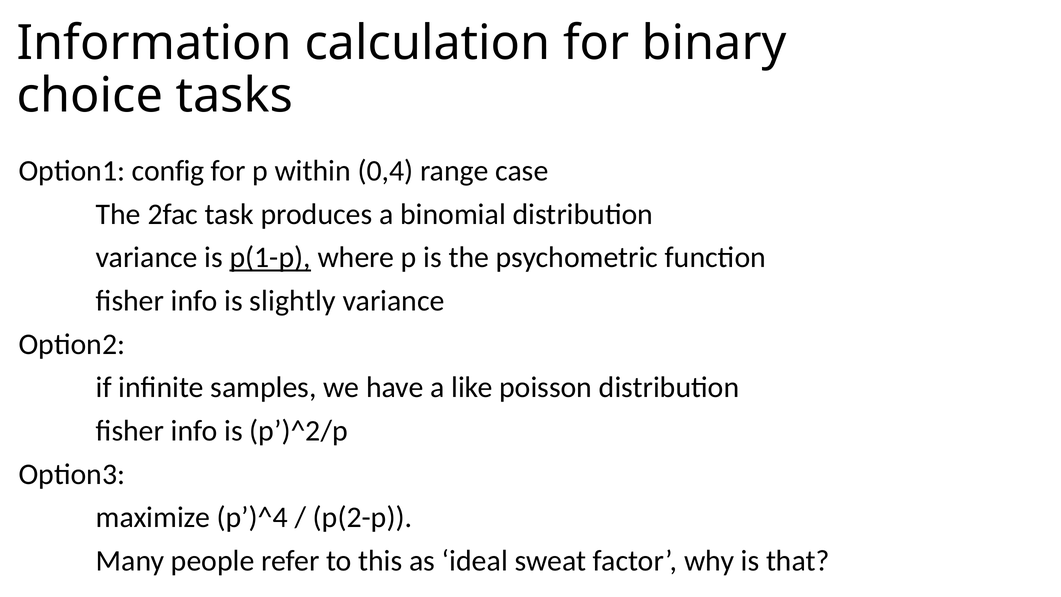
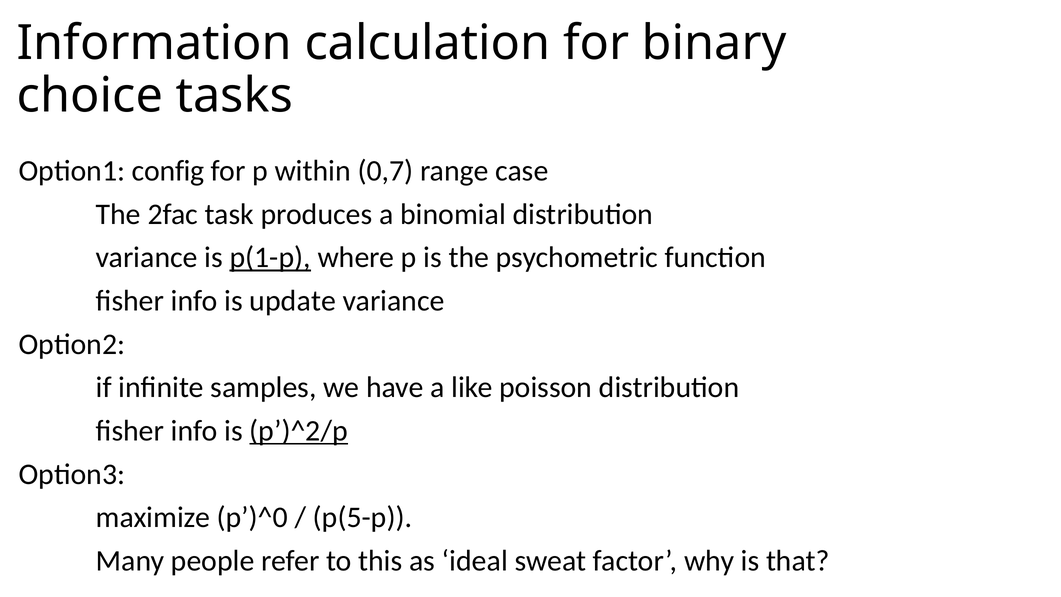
0,4: 0,4 -> 0,7 (386, 171)
slightly: slightly -> update (293, 301)
p’)^2/p underline: none -> present (299, 431)
p’)^4: p’)^4 -> p’)^0 (252, 517)
p(2-p: p(2-p -> p(5-p (363, 517)
